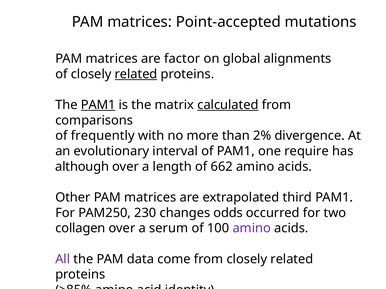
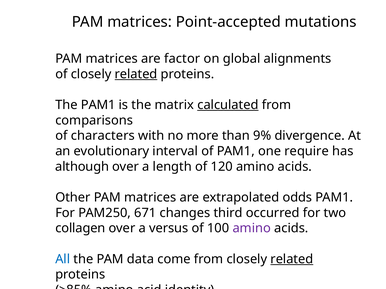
PAM1 underline: present -> none (98, 105)
frequently: frequently -> characters (103, 136)
2%: 2% -> 9% (262, 136)
662: 662 -> 120 (222, 167)
third: third -> odds (297, 198)
230: 230 -> 671 (145, 213)
odds: odds -> third (228, 213)
serum: serum -> versus (169, 229)
All colour: purple -> blue (63, 259)
related underline: none -> present (292, 259)
